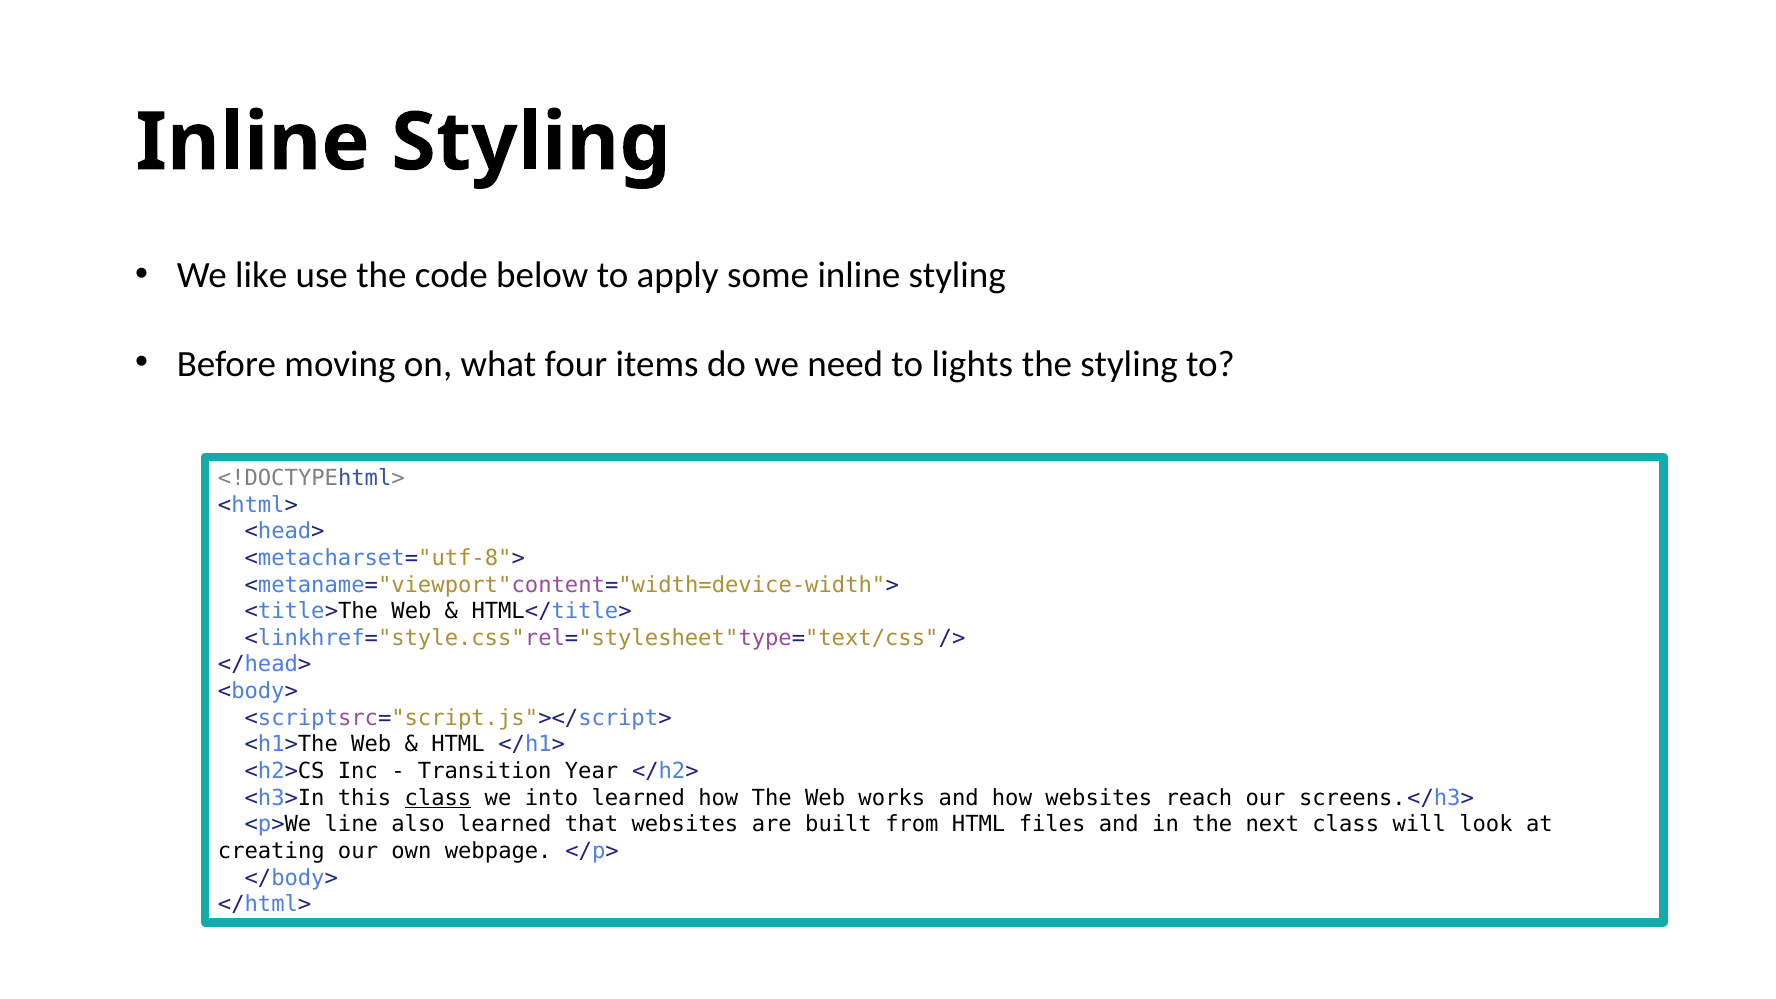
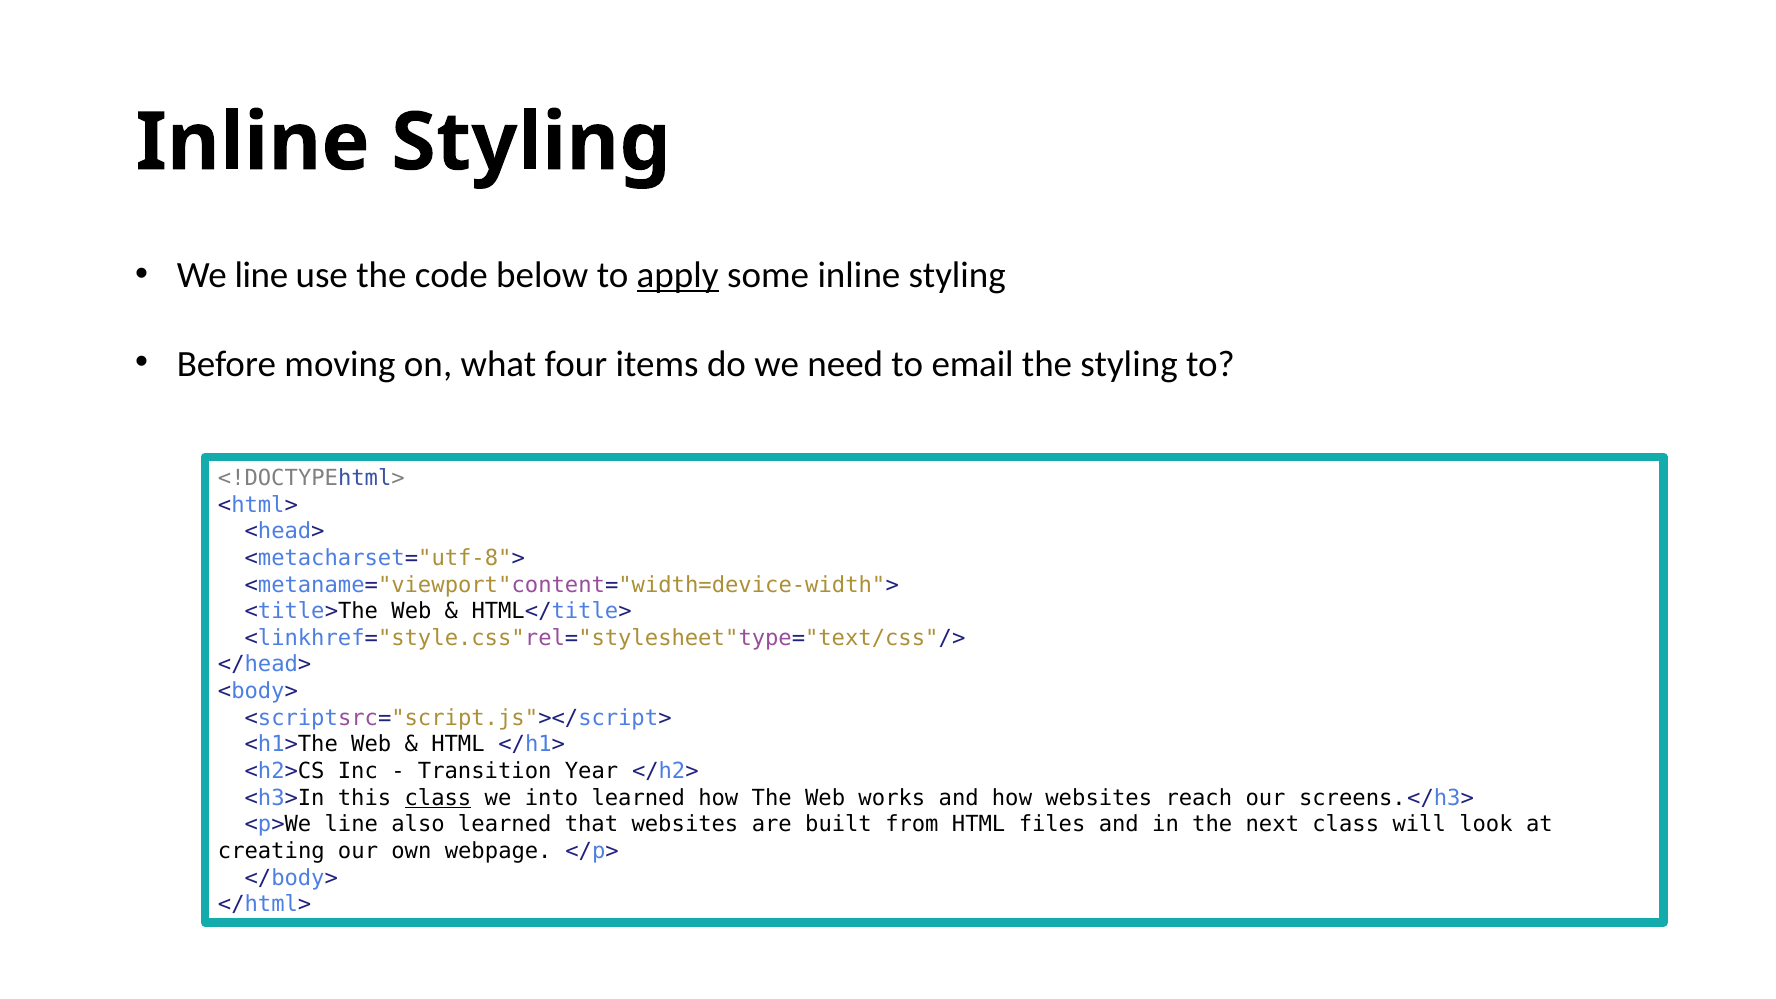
We like: like -> line (261, 275)
apply underline: none -> present (678, 275)
lights: lights -> email (973, 364)
